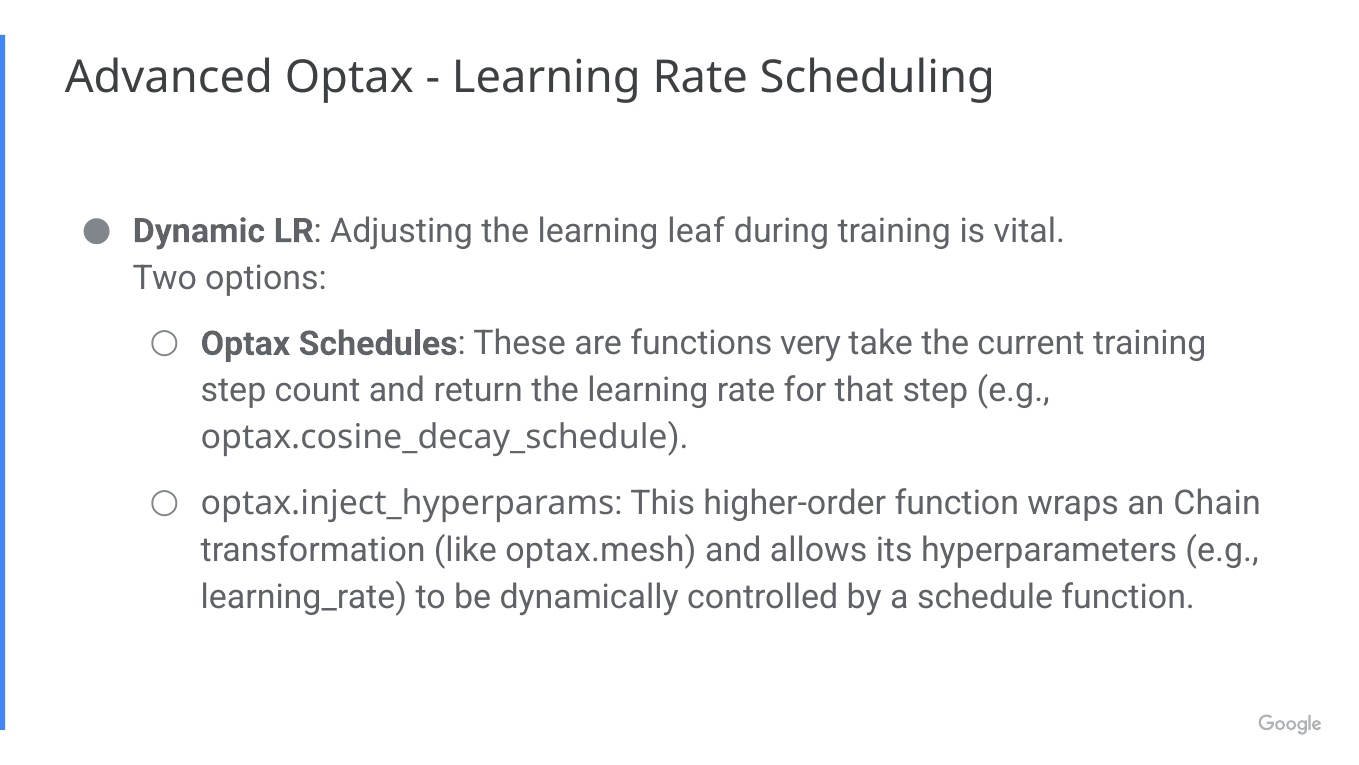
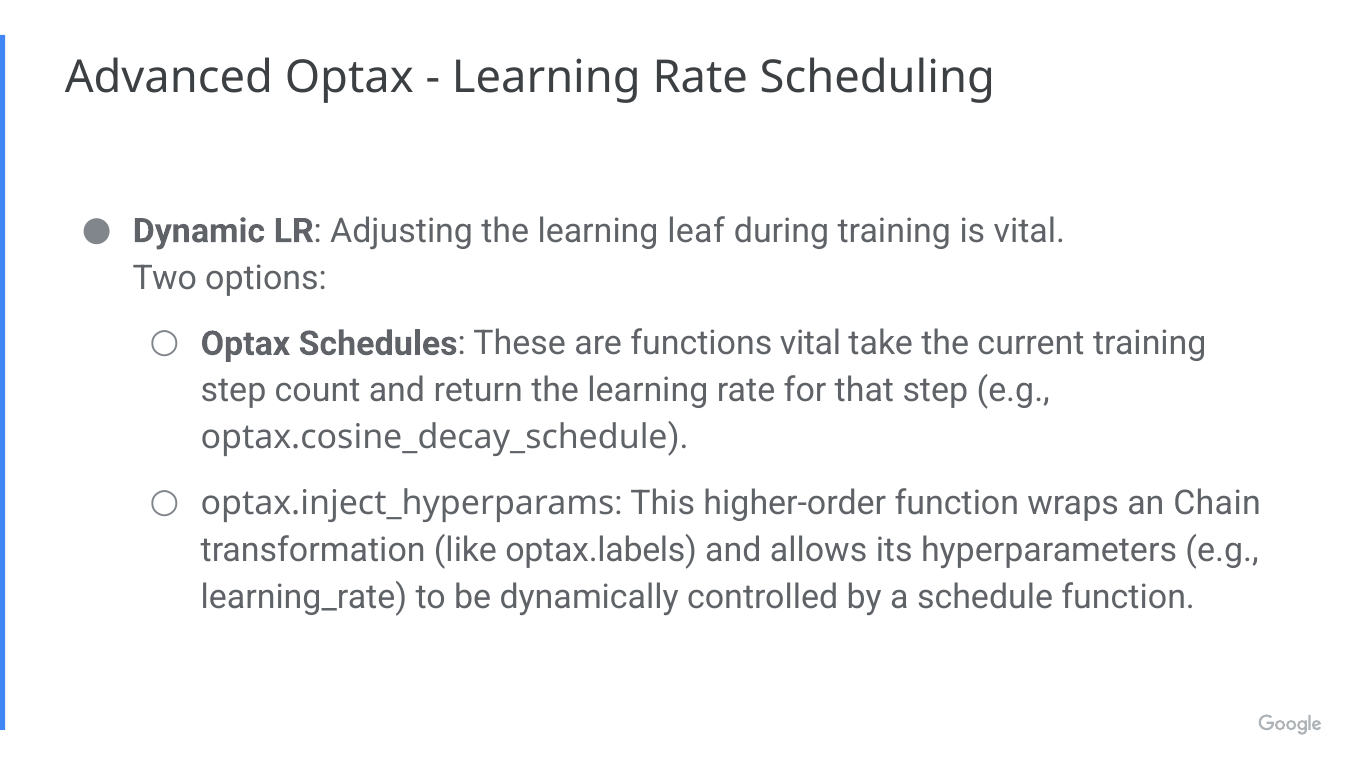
functions very: very -> vital (811, 343)
optax.mesh: optax.mesh -> optax.labels (601, 550)
